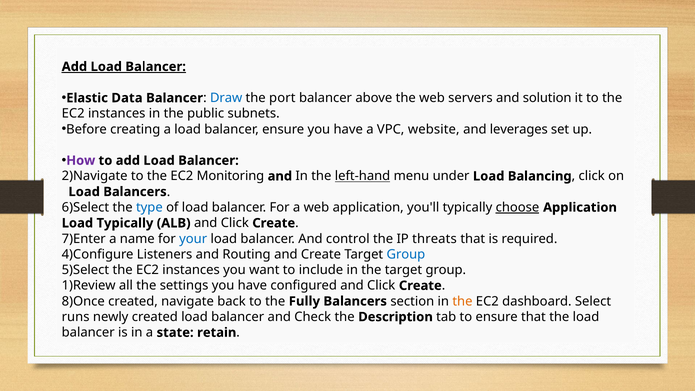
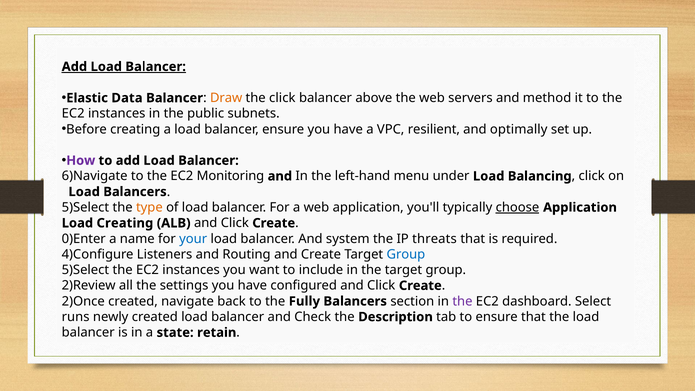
Draw colour: blue -> orange (226, 98)
the port: port -> click (282, 98)
solution: solution -> method (547, 98)
website: website -> resilient (434, 129)
leverages: leverages -> optimally (519, 129)
2)Navigate: 2)Navigate -> 6)Navigate (95, 176)
left-hand underline: present -> none (363, 176)
6)Select: 6)Select -> 5)Select (85, 207)
type colour: blue -> orange (149, 207)
Load Typically: Typically -> Creating (125, 223)
7)Enter: 7)Enter -> 0)Enter (84, 239)
control: control -> system (348, 239)
1)Review: 1)Review -> 2)Review (89, 286)
8)Once: 8)Once -> 2)Once (83, 301)
the colour: orange -> purple (462, 301)
